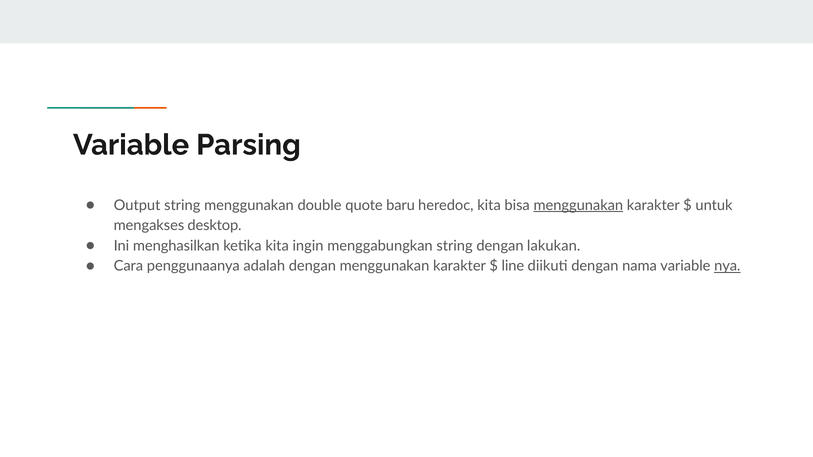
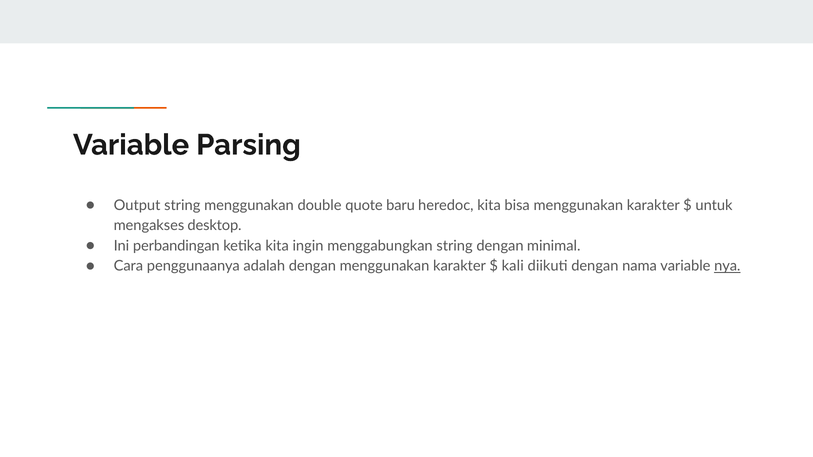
menggunakan underline: present -> none (578, 205)
menghasilkan: menghasilkan -> perbandingan (176, 246)
lakukan: lakukan -> minimal (554, 246)
line: line -> kali (513, 266)
